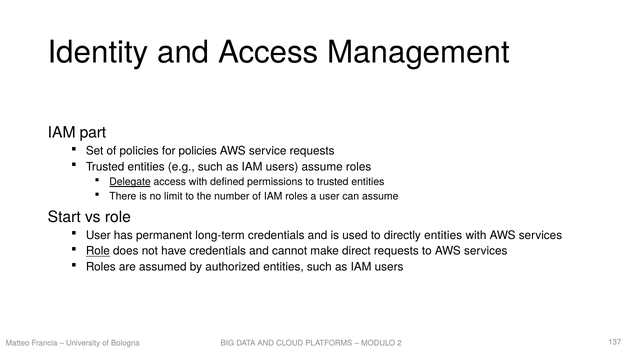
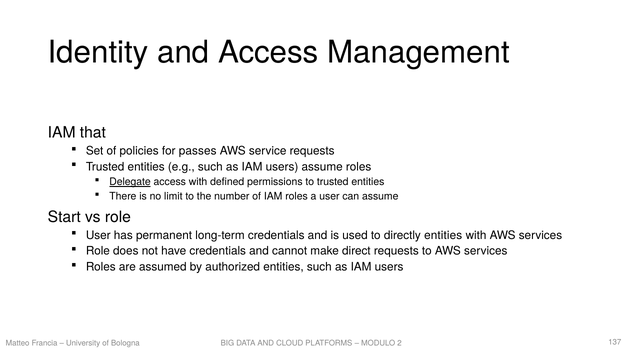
part: part -> that (93, 133)
for policies: policies -> passes (198, 151)
Role underline: present -> none (98, 251)
